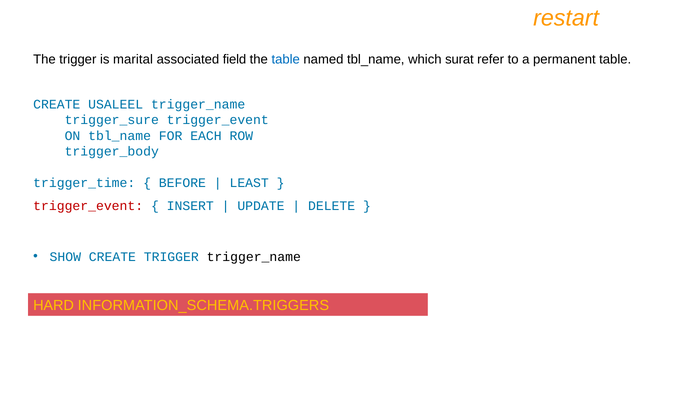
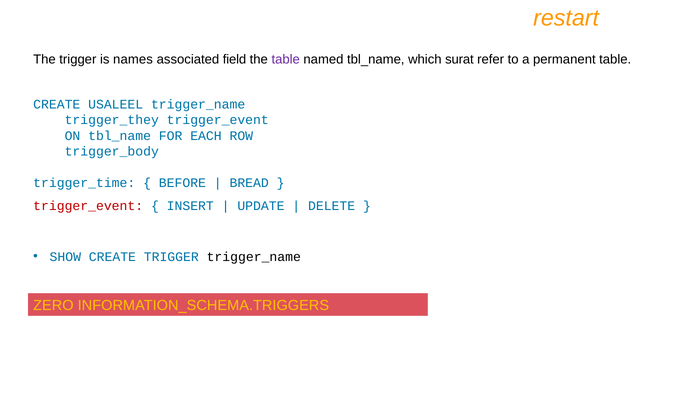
marital: marital -> names (133, 59)
table colour: blue -> purple (286, 59)
trigger_sure: trigger_sure -> trigger_they (112, 120)
LEAST: LEAST -> BREAD (249, 183)
HARD: HARD -> ZERO (53, 305)
